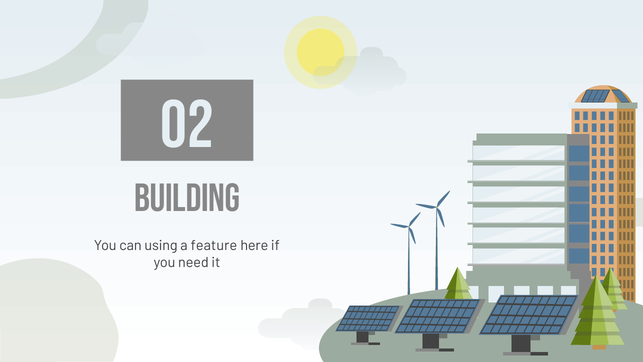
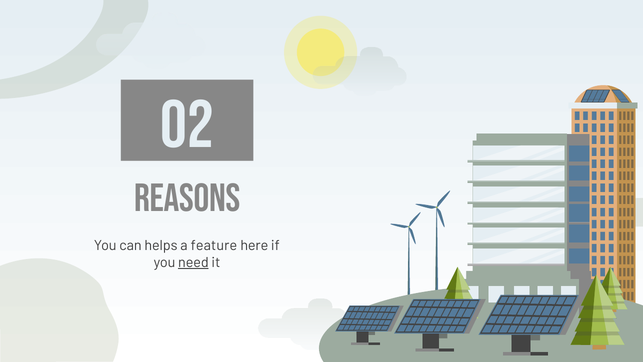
BUILDING: BUILDING -> REASONS (187, 198)
using: using -> helps (161, 245)
need underline: none -> present (193, 262)
